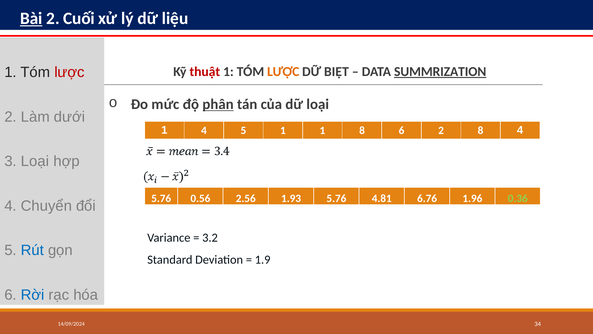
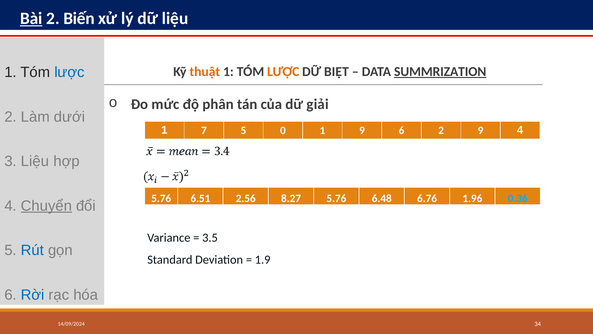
Cuối: Cuối -> Biến (79, 18)
lược colour: red -> blue (70, 72)
thuật colour: red -> orange (205, 72)
phân underline: present -> none (218, 104)
dữ loại: loại -> giải (318, 104)
1 4: 4 -> 7 (204, 130)
5 1: 1 -> 0 (283, 130)
1 8: 8 -> 9 (362, 130)
2 8: 8 -> 9 (481, 130)
3 Loại: Loại -> Liệu (35, 161)
0.56: 0.56 -> 6.51 (200, 198)
1.93: 1.93 -> 8.27 (291, 198)
4.81: 4.81 -> 6.48 (382, 198)
0.36 colour: light green -> light blue (518, 198)
Chuyển underline: none -> present (46, 206)
3.2: 3.2 -> 3.5 (210, 237)
